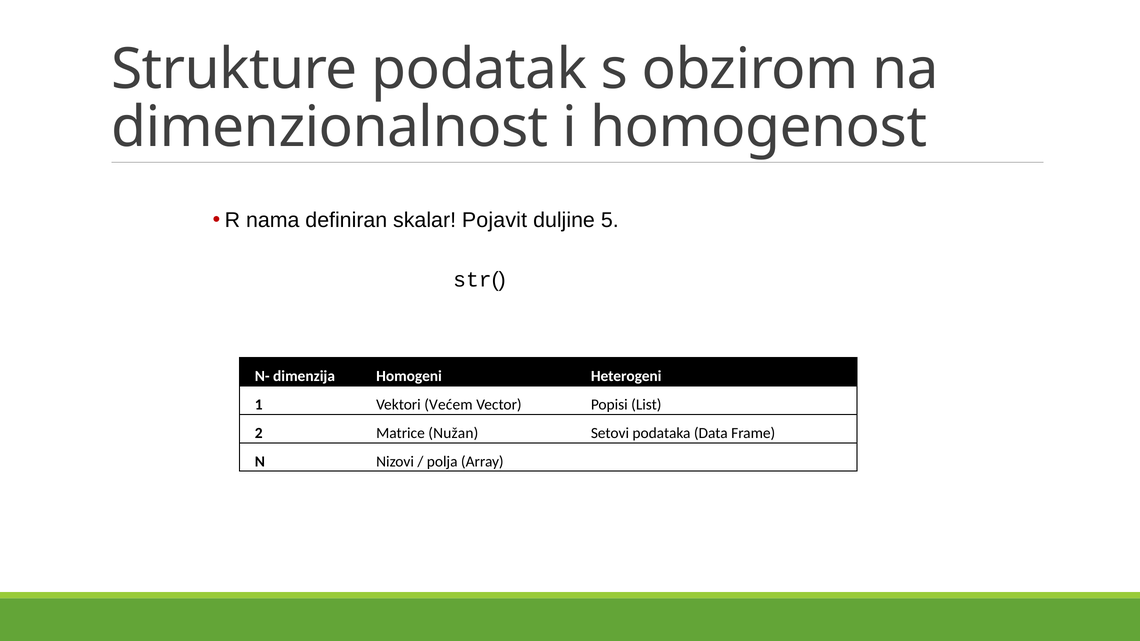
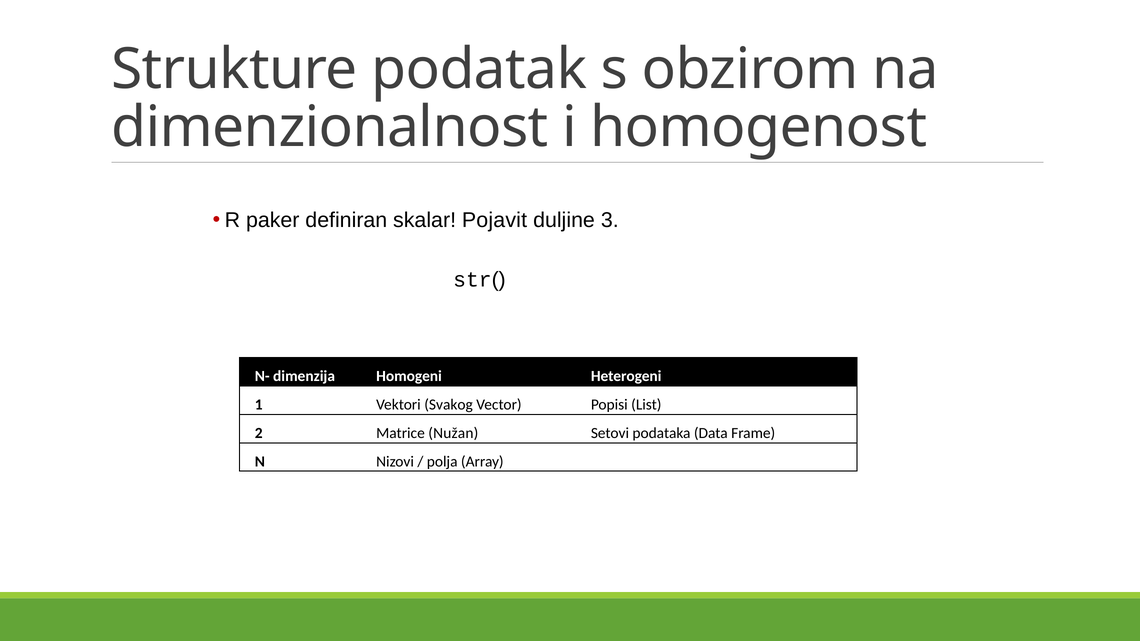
nama: nama -> paker (273, 220)
5: 5 -> 3 (610, 220)
Većem: Većem -> Svakog (449, 405)
